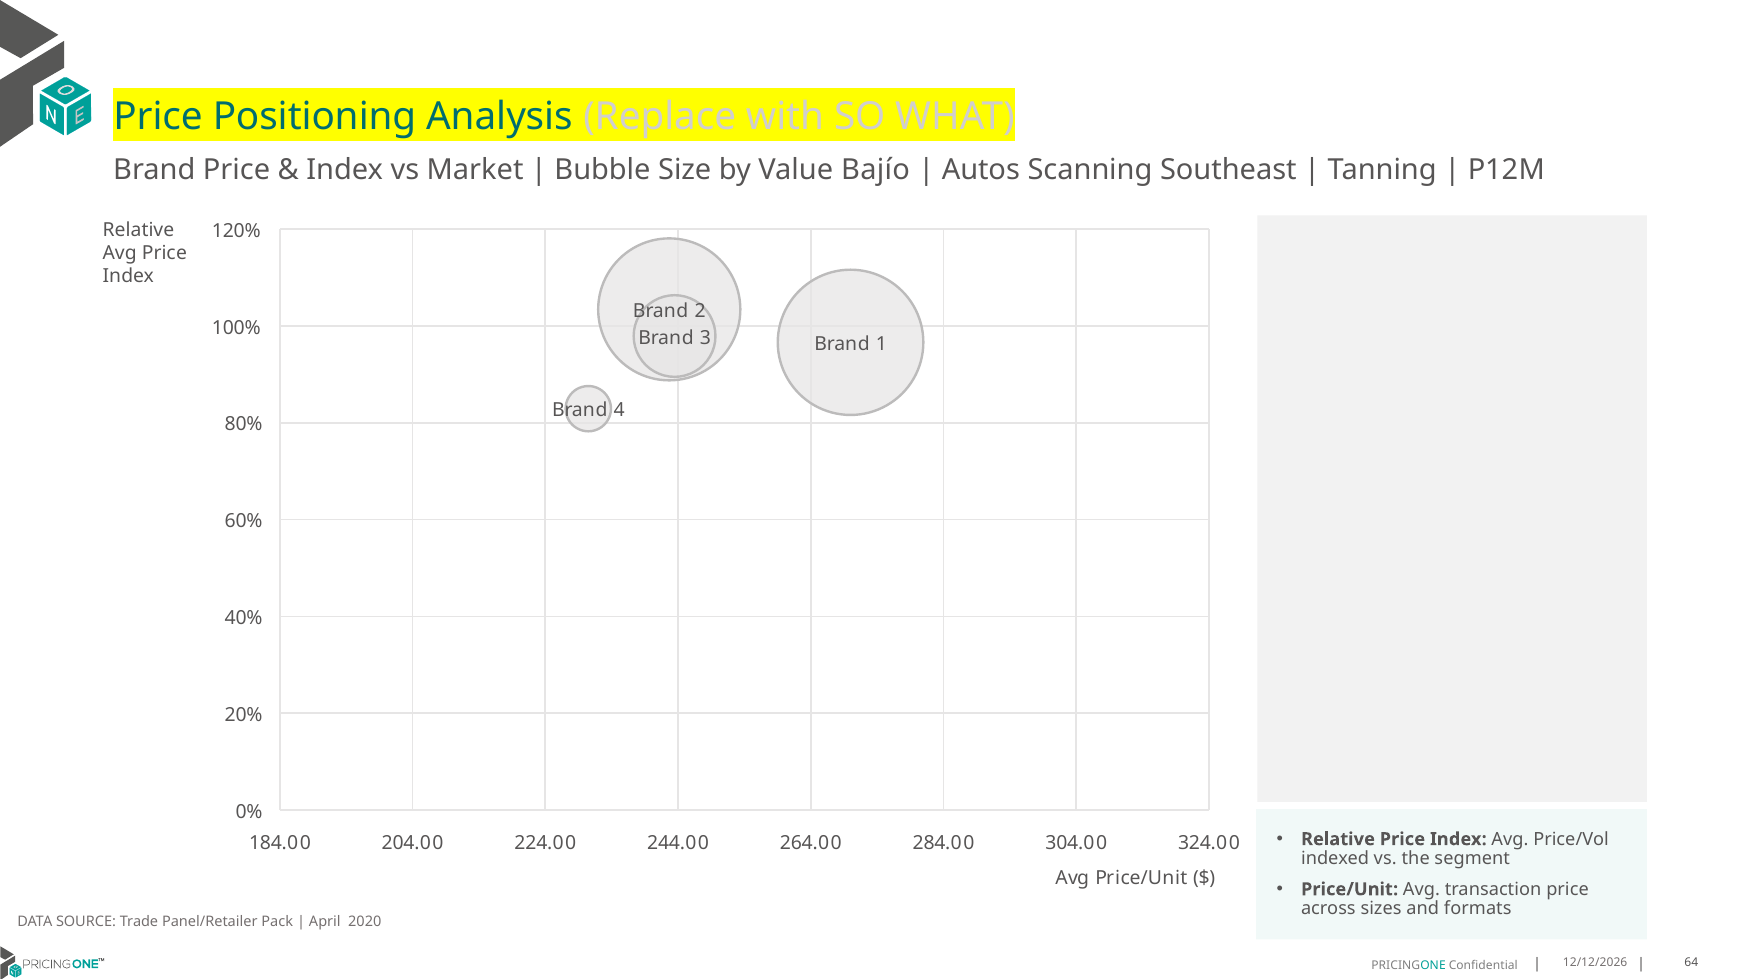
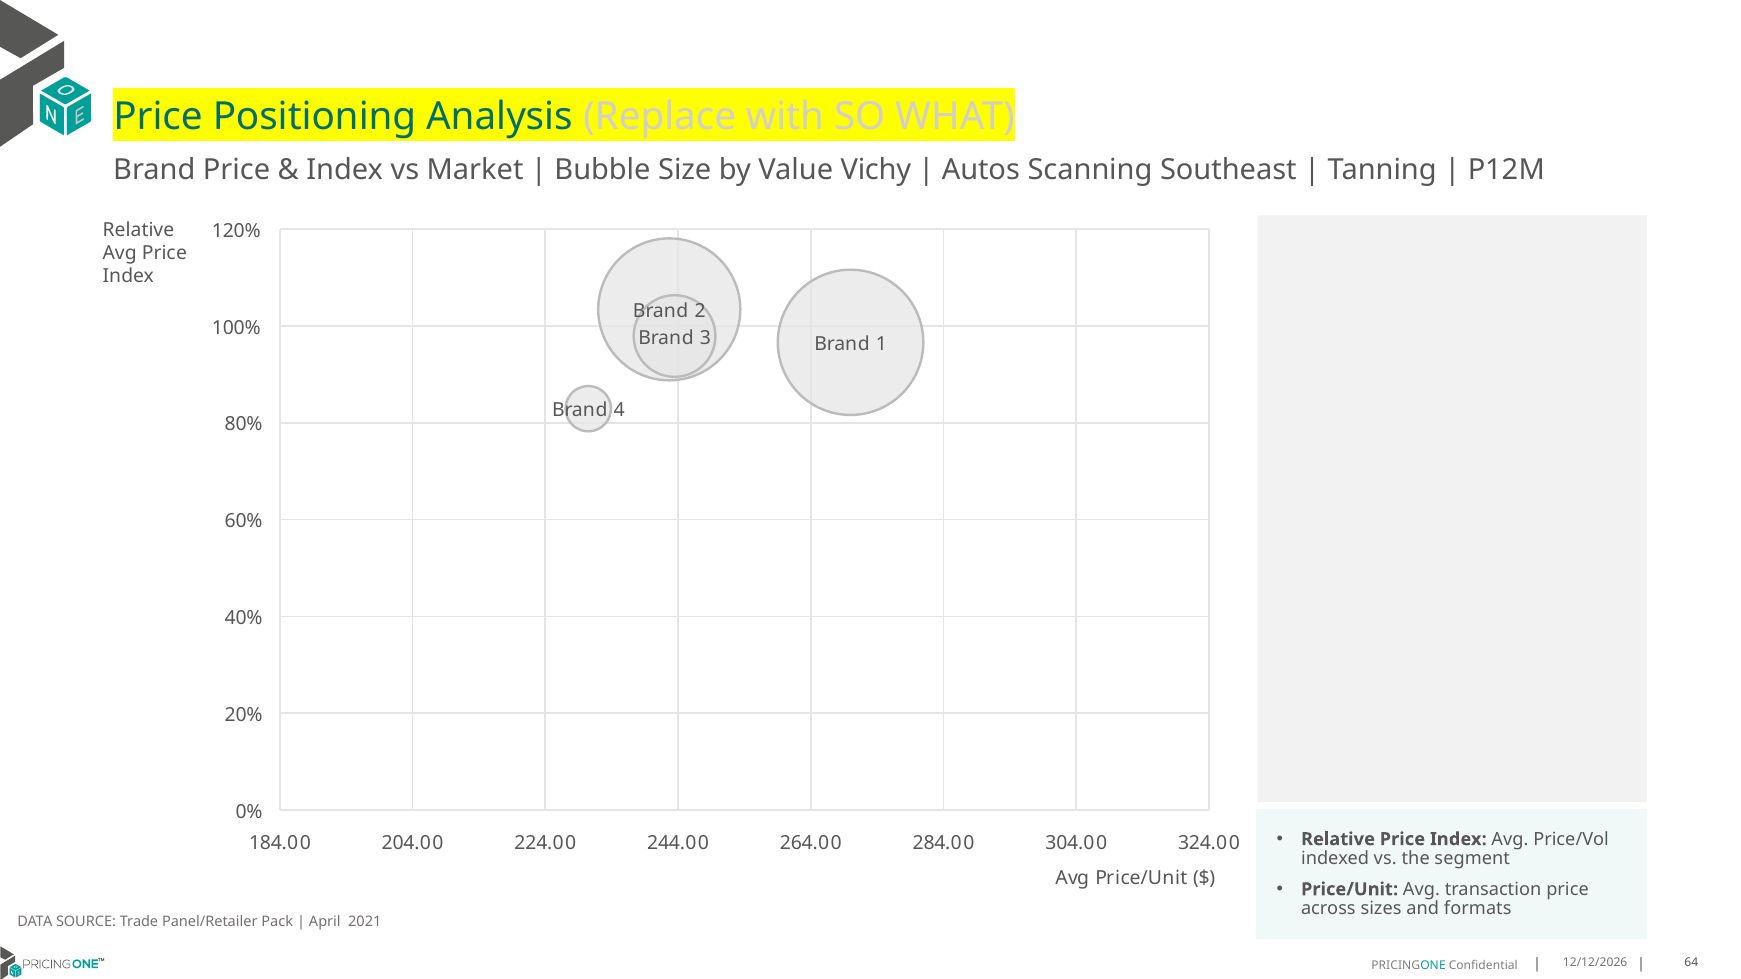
Bajío: Bajío -> Vichy (876, 170)
2020: 2020 -> 2021 (365, 922)
